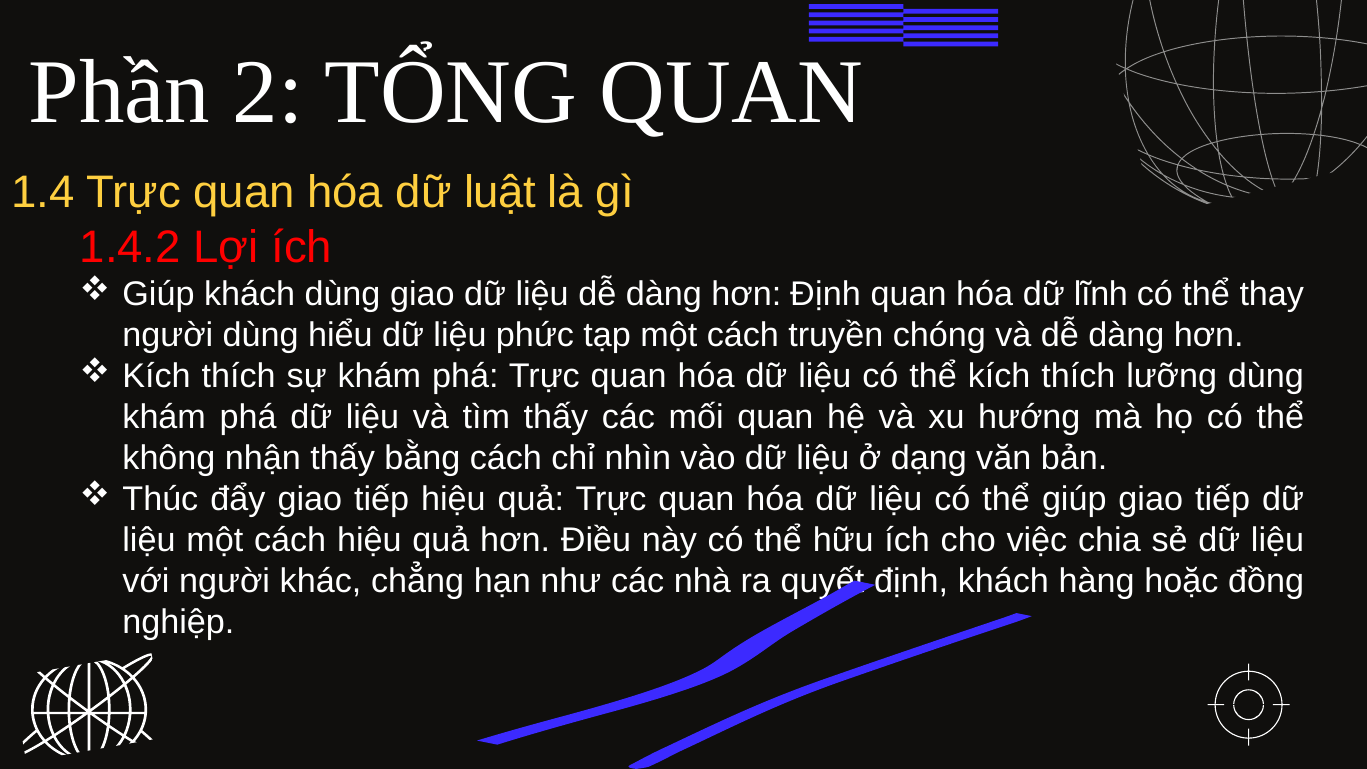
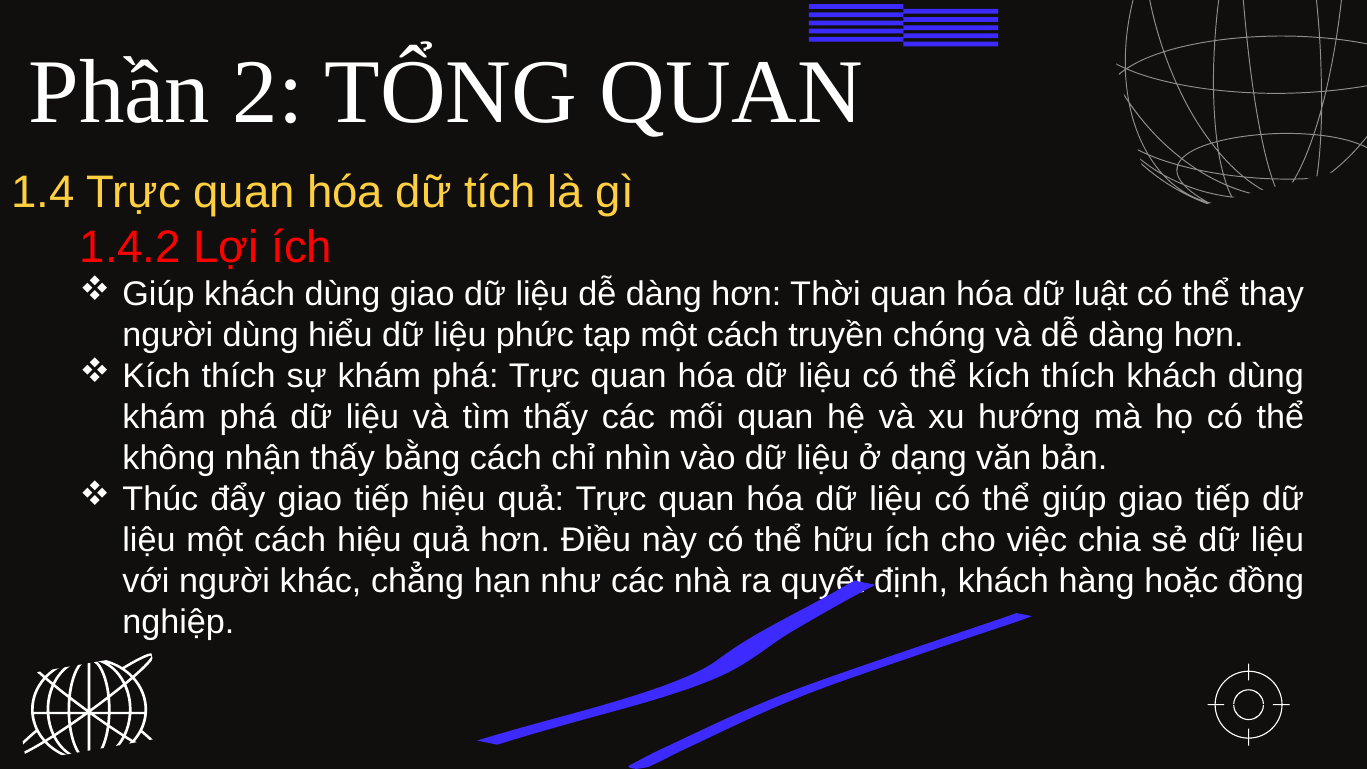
luật: luật -> tích (500, 193)
hơn Định: Định -> Thời (825, 295)
lĩnh: lĩnh -> luật (1101, 295)
thích lưỡng: lưỡng -> khách (1172, 377)
